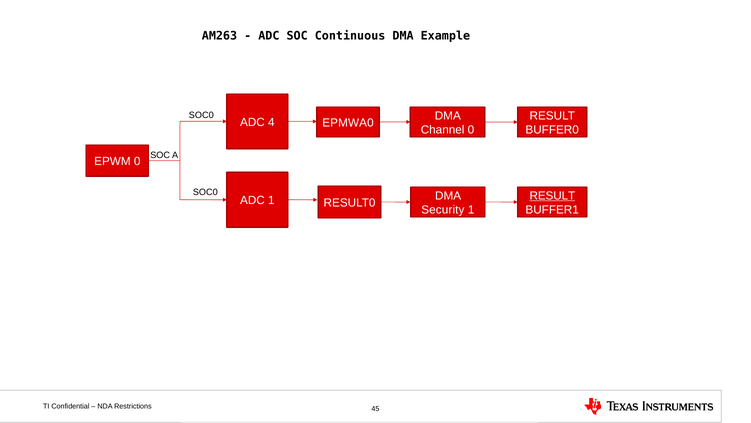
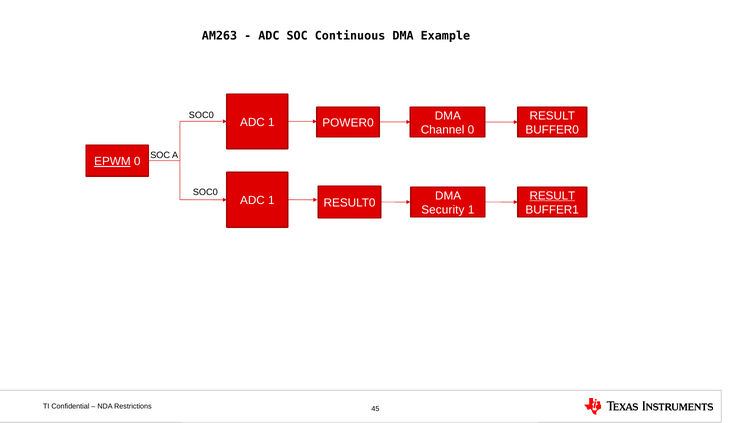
4: 4 -> 1 (271, 122)
EPMWA0: EPMWA0 -> POWER0 (348, 123)
EPWM underline: none -> present (112, 161)
